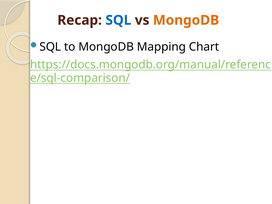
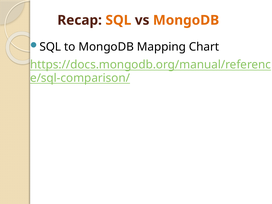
SQL colour: blue -> orange (118, 20)
